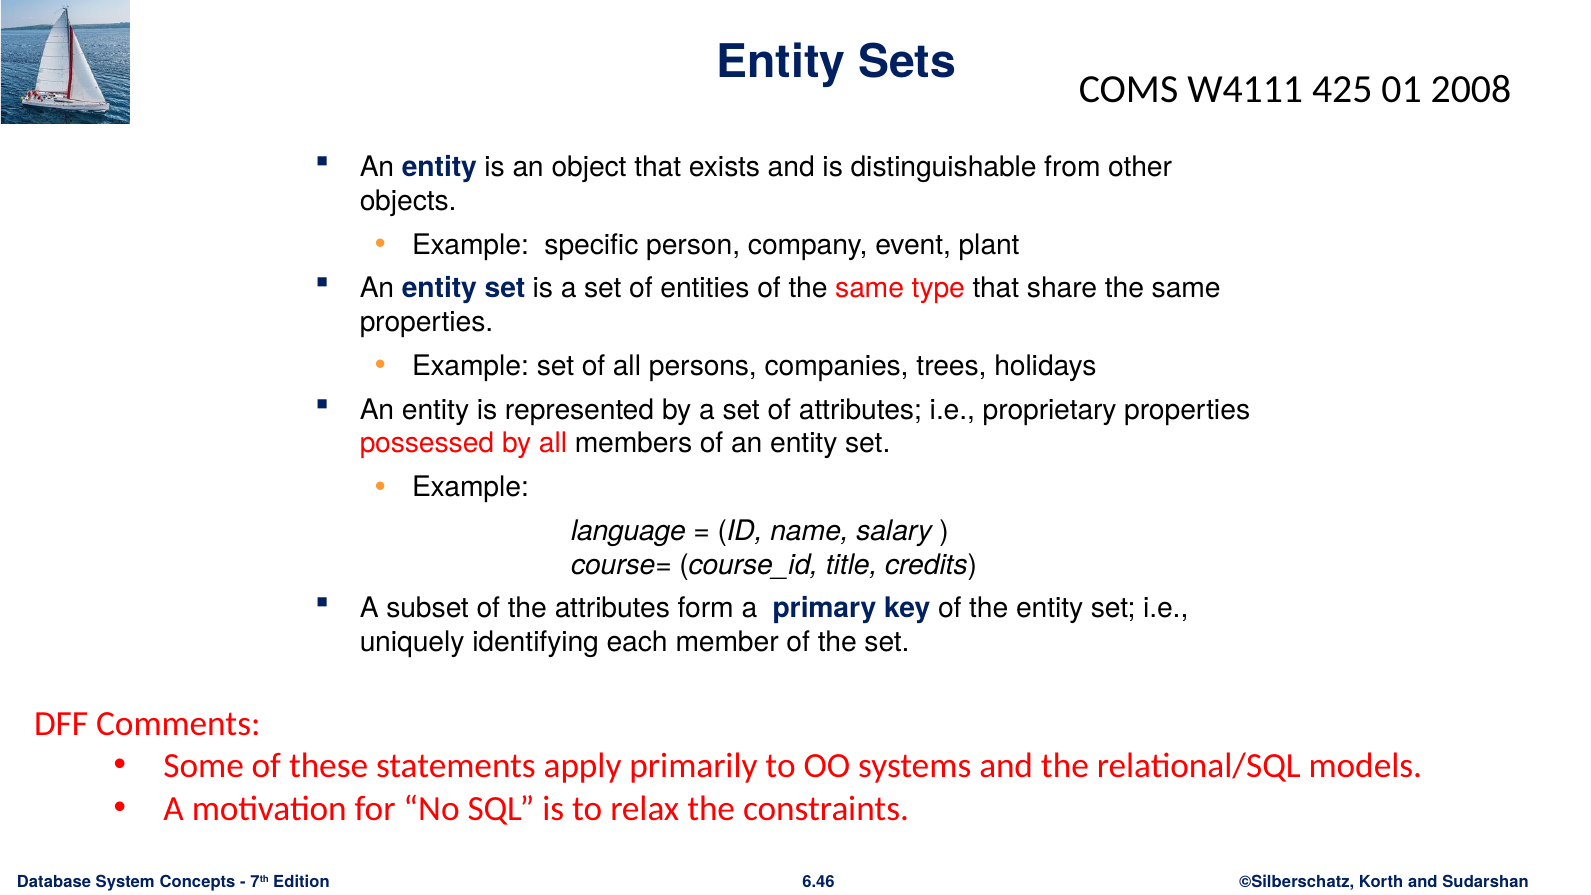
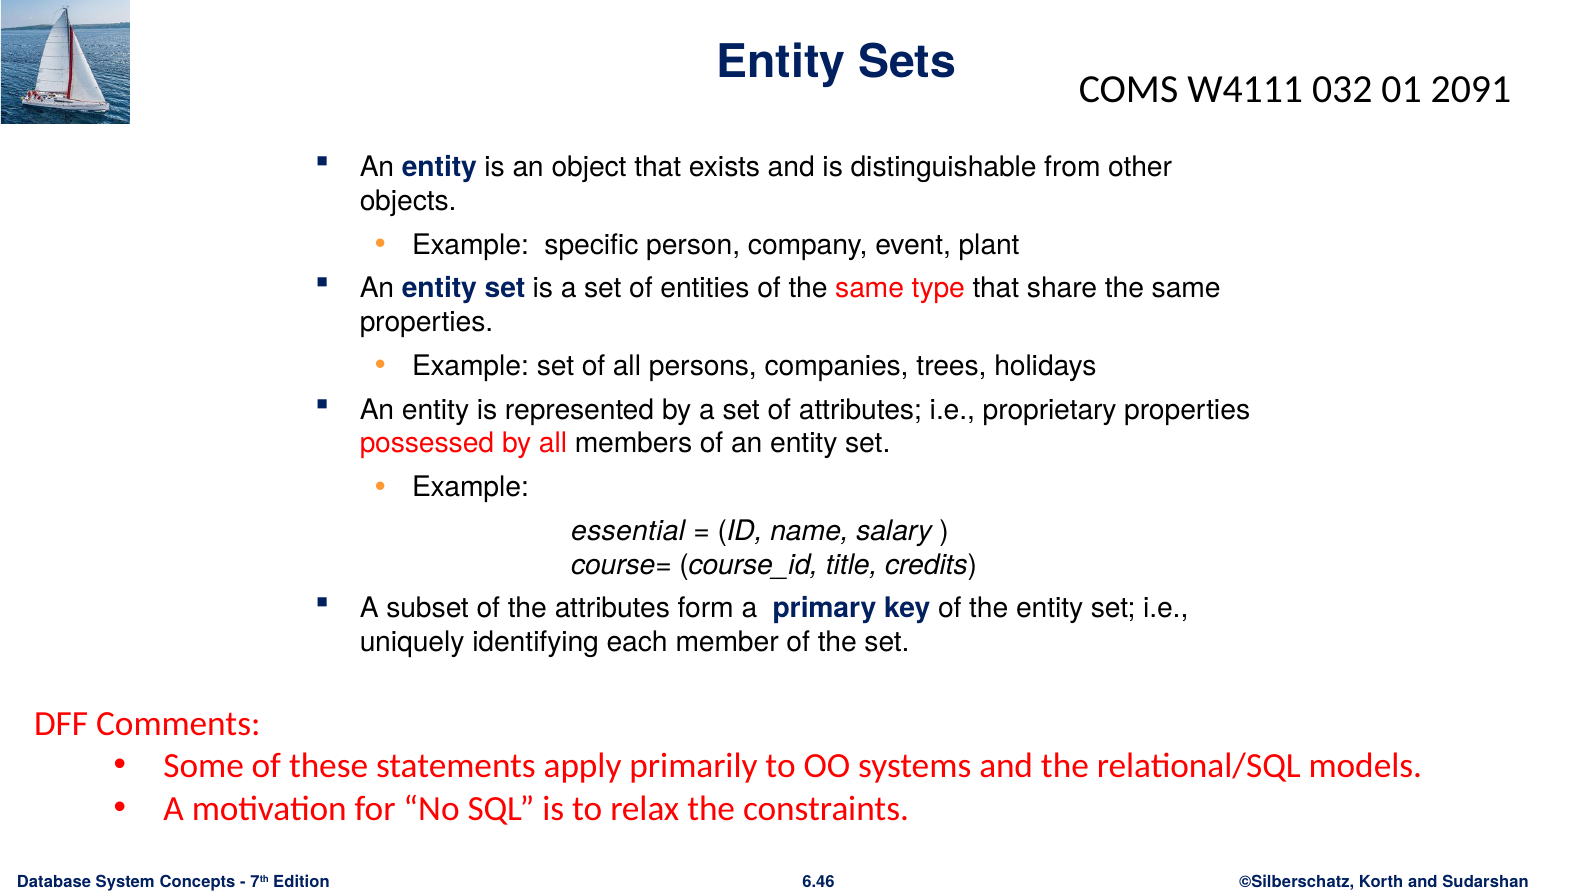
425: 425 -> 032 (1342, 90)
2008: 2008 -> 2091 (1471, 90)
language: language -> essential (628, 531)
